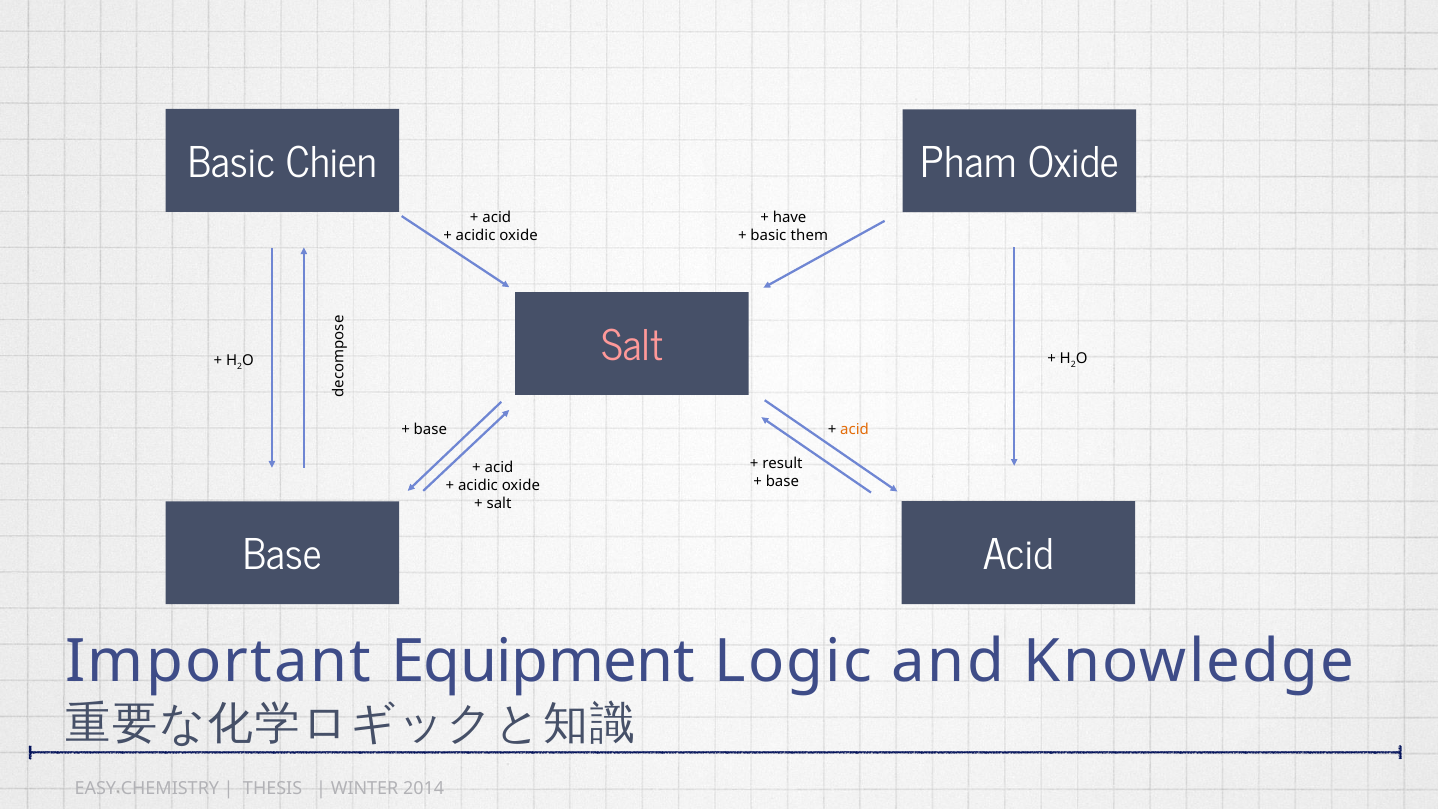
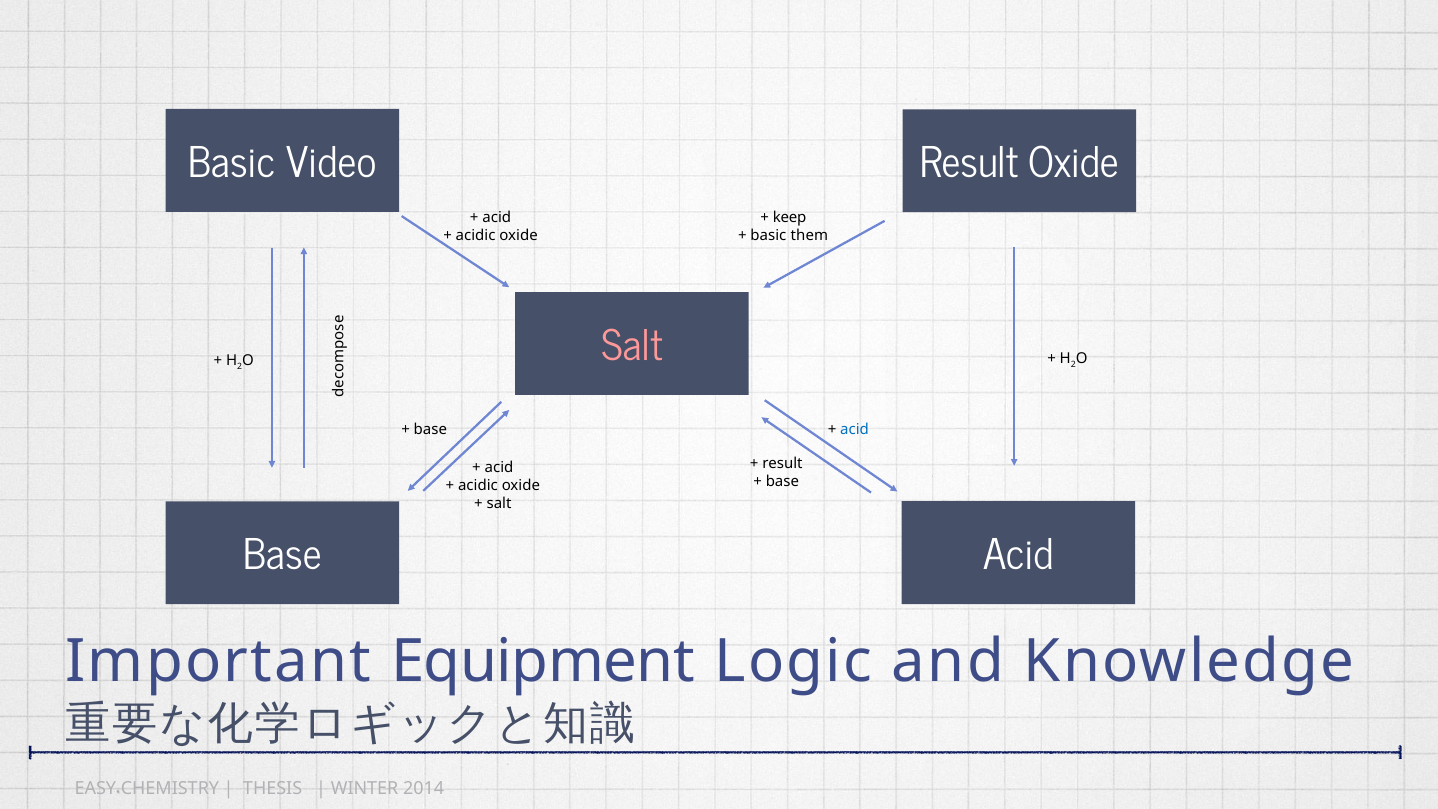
Chien: Chien -> Video (331, 163)
Pham: Pham -> Result (969, 164)
have: have -> keep (790, 217)
acid colour: orange -> blue (855, 430)
